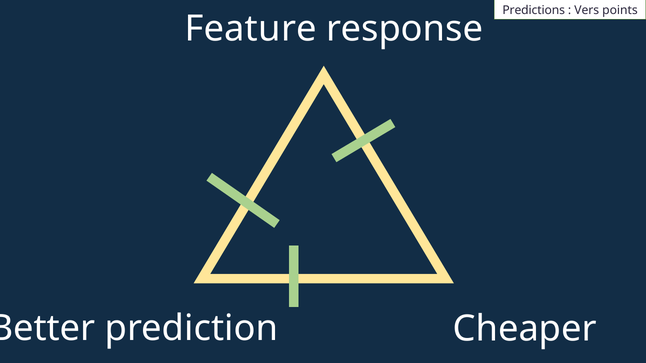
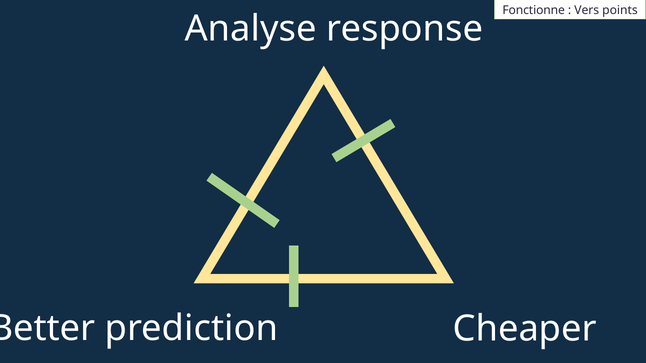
Predictions: Predictions -> Fonctionne (534, 10)
Feature: Feature -> Analyse (251, 29)
